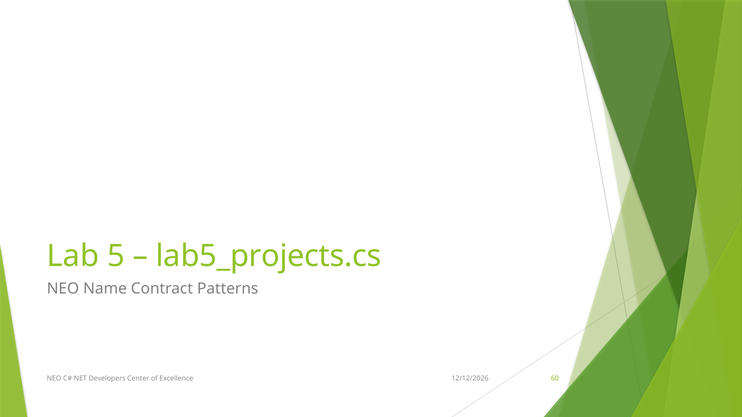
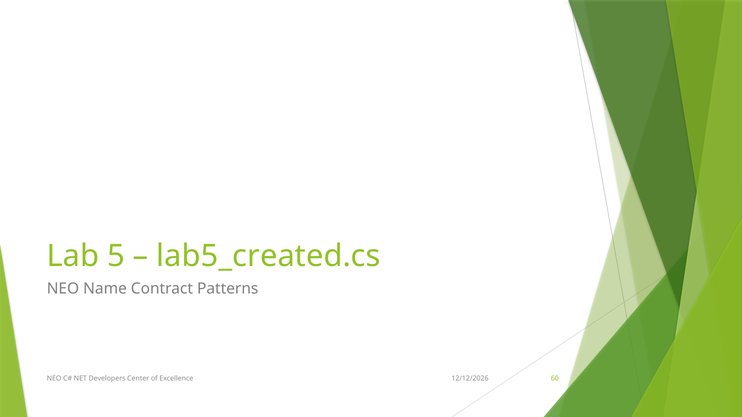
lab5_projects.cs: lab5_projects.cs -> lab5_created.cs (269, 256)
